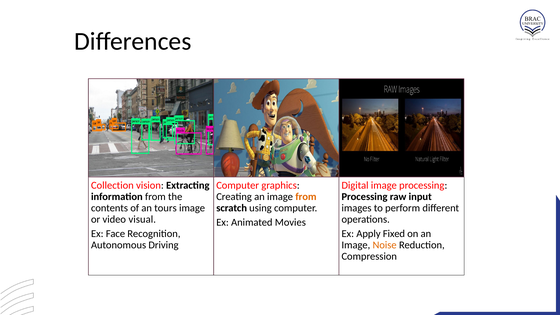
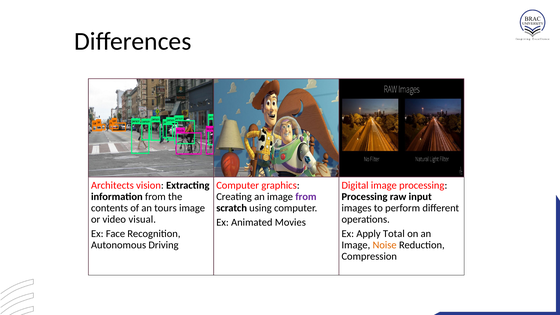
Collection: Collection -> Architects (112, 185)
from colour: orange -> purple (306, 197)
Fixed: Fixed -> Total (394, 234)
